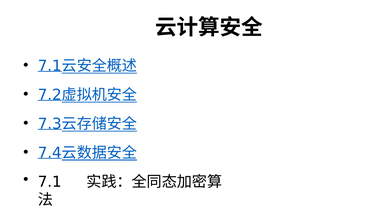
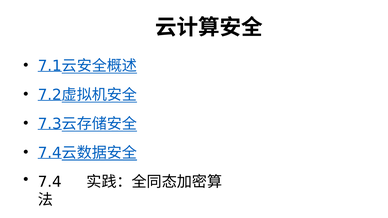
7.1: 7.1 -> 7.4 (50, 182)
